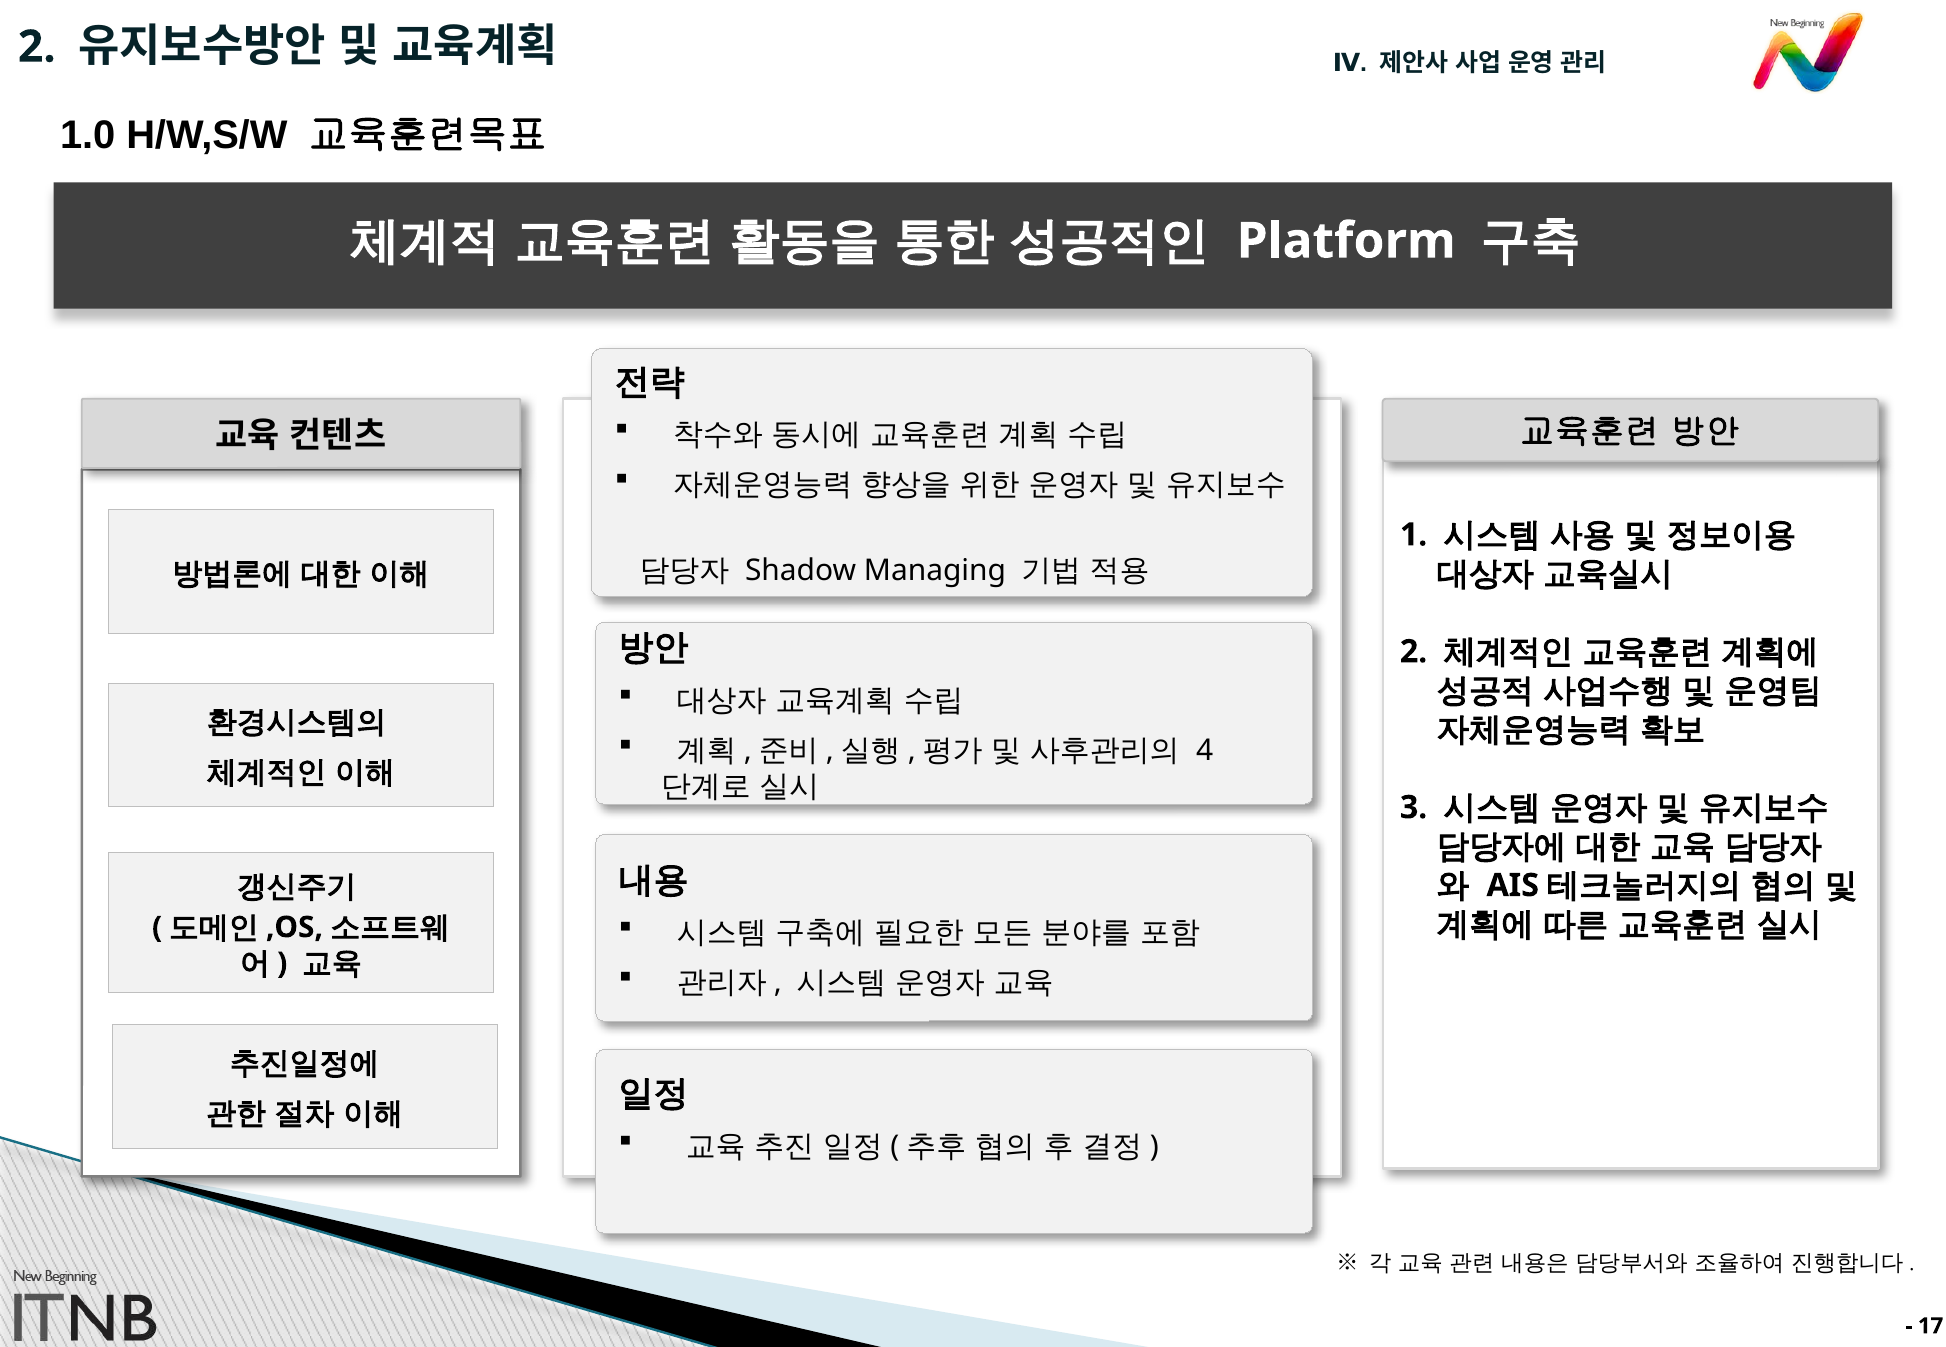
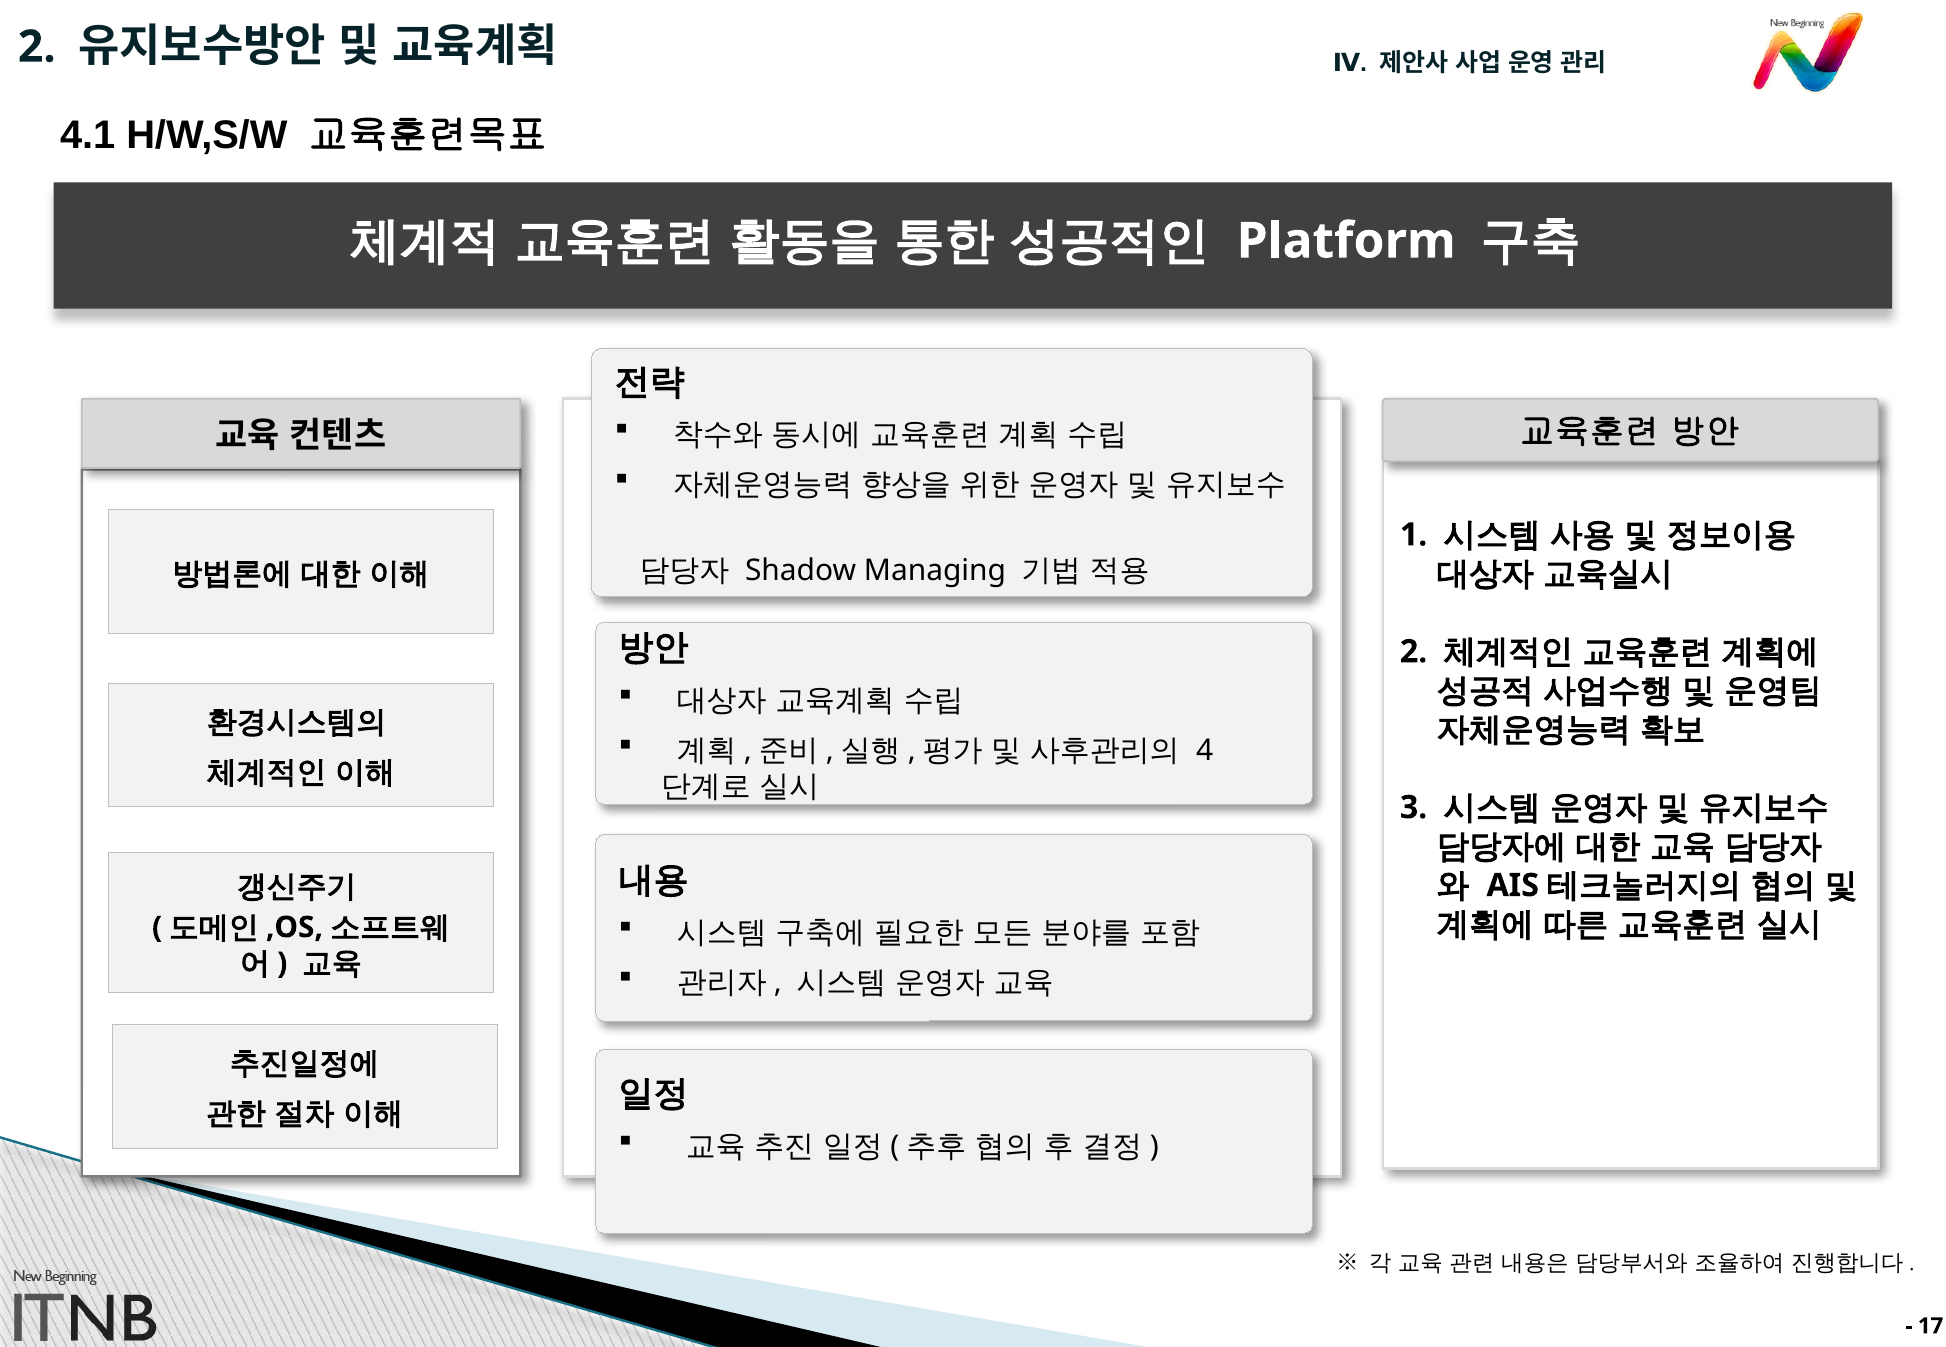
1.0: 1.0 -> 4.1 (88, 136)
